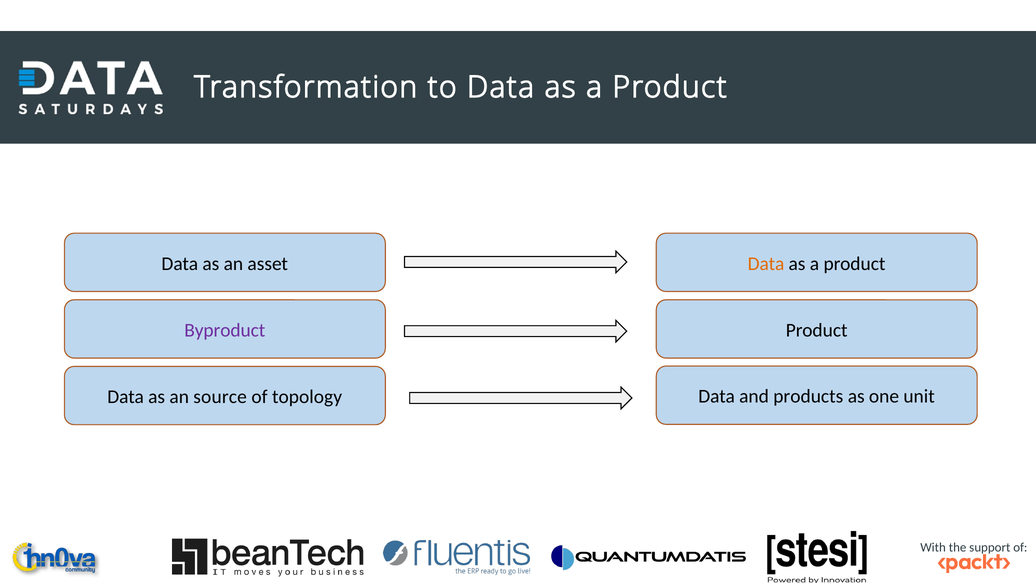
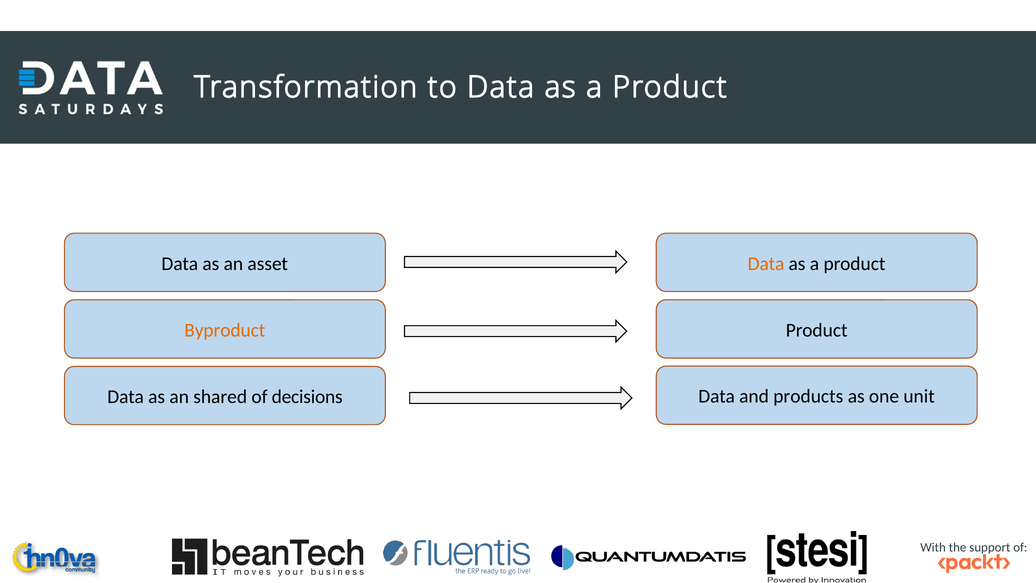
Byproduct colour: purple -> orange (225, 330)
source: source -> shared (220, 397)
topology: topology -> decisions (307, 397)
